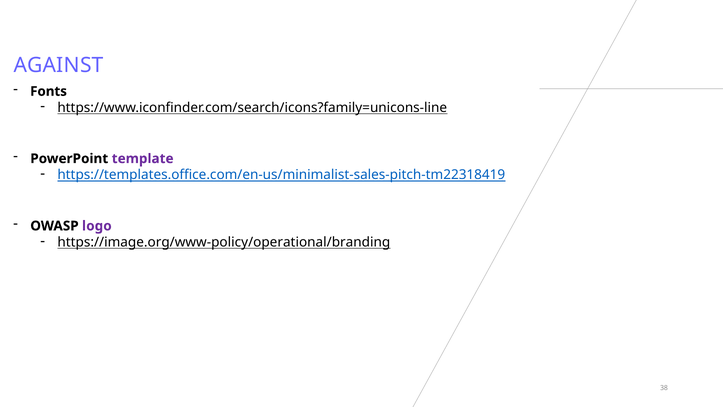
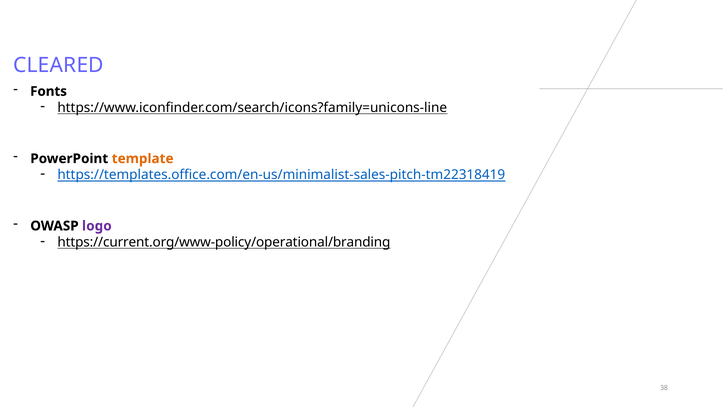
AGAINST: AGAINST -> CLEARED (59, 65)
template colour: purple -> orange (143, 159)
https://image.org/www-policy/operational/branding: https://image.org/www-policy/operational/branding -> https://current.org/www-policy/operational/branding (224, 242)
